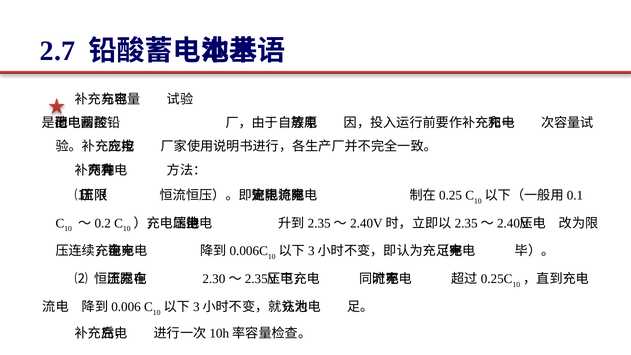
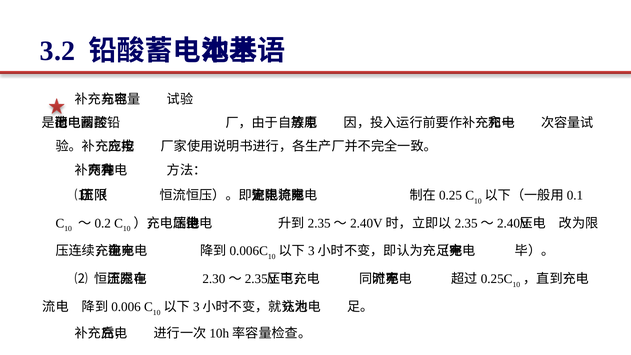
2.7: 2.7 -> 3.2 (58, 51)
